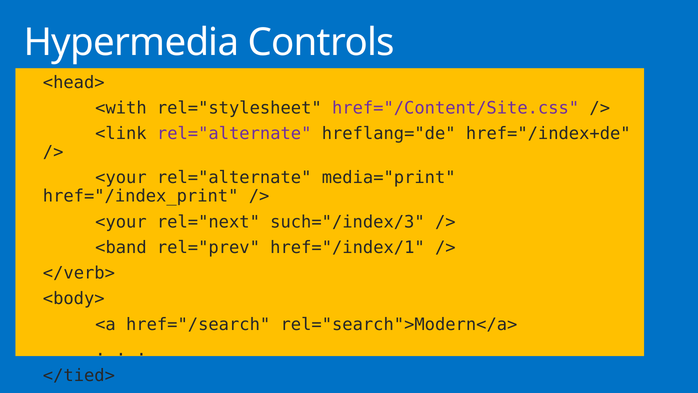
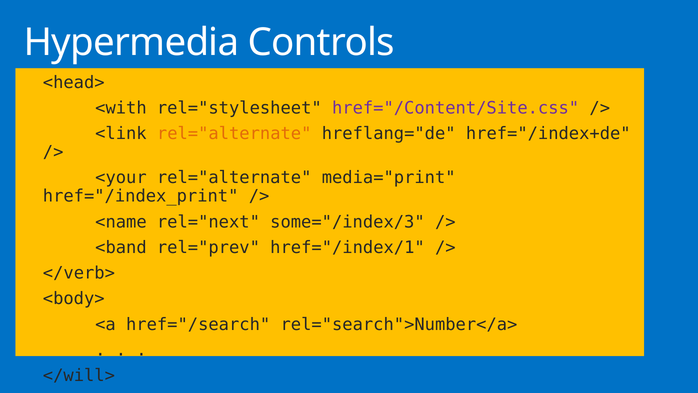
rel="alternate colour: purple -> orange (234, 134)
<your: <your -> <name (121, 222)
such="/index/3: such="/index/3 -> some="/index/3 (347, 222)
rel="search">Modern</a>: rel="search">Modern</a> -> rel="search">Number</a> (399, 324)
</tied>: </tied> -> </will> (79, 375)
